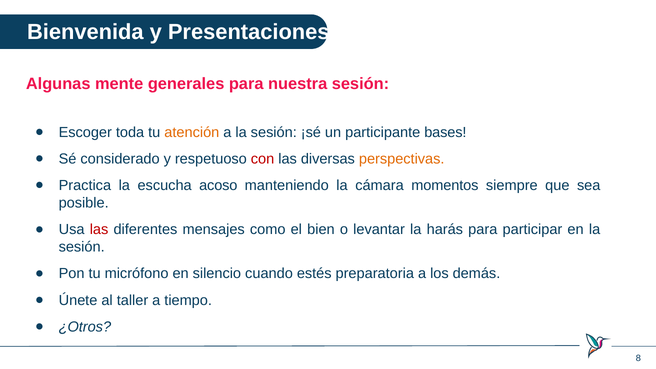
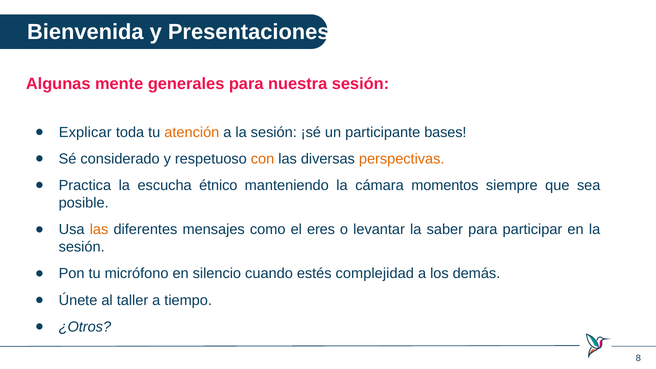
Escoger: Escoger -> Explicar (85, 132)
con colour: red -> orange (263, 159)
acoso: acoso -> étnico (218, 186)
las colour: red -> orange (99, 230)
bien: bien -> eres (321, 230)
harás: harás -> saber (445, 230)
preparatoria: preparatoria -> complejidad (375, 274)
